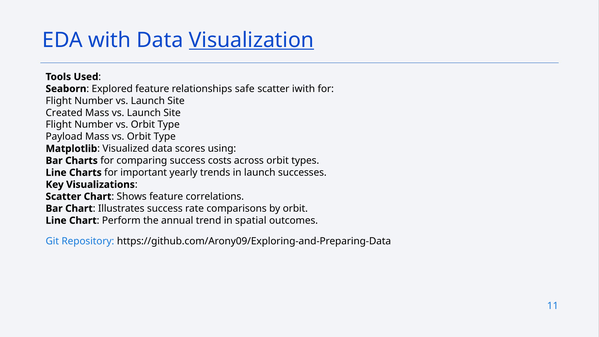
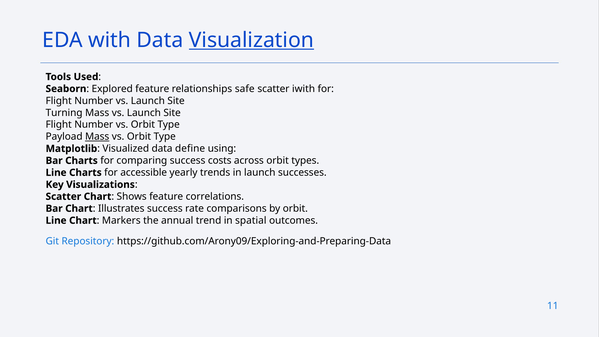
Created: Created -> Turning (64, 113)
Mass underline: none -> present (97, 137)
scores: scores -> define (190, 149)
important: important -> accessible (144, 173)
Perform: Perform -> Markers (121, 220)
